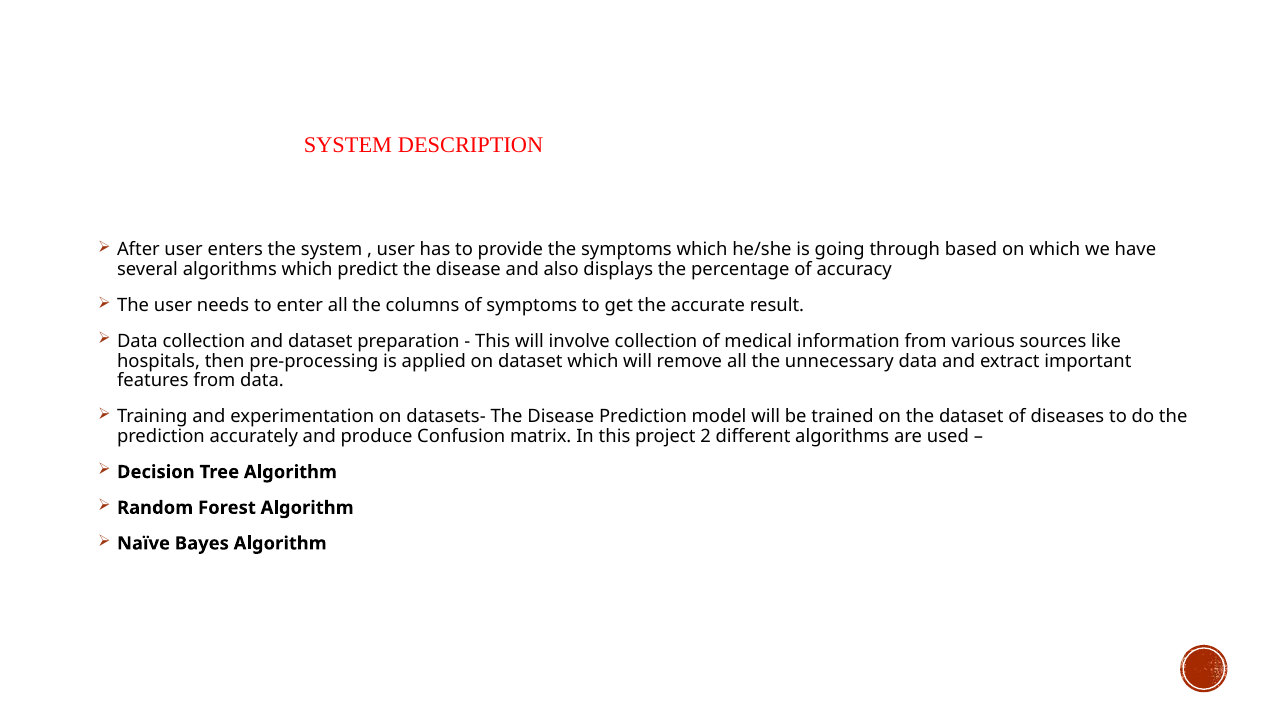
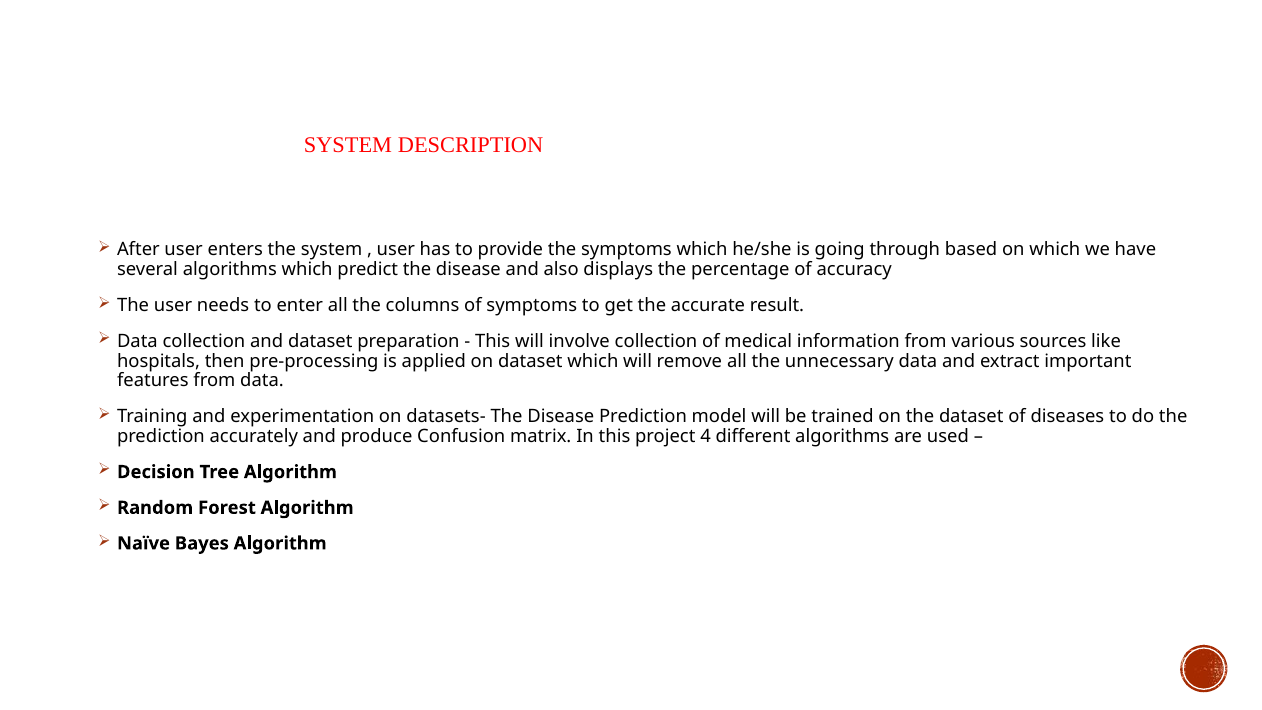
2: 2 -> 4 (706, 436)
